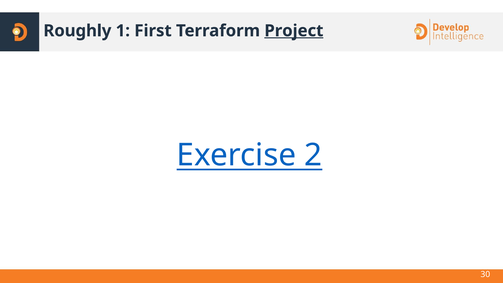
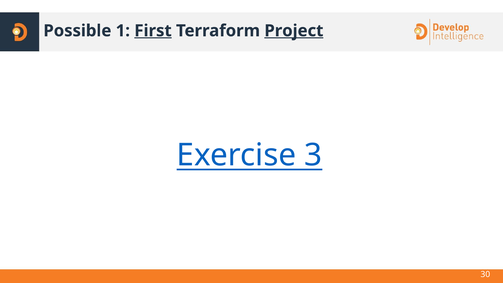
Roughly: Roughly -> Possible (77, 31)
First underline: none -> present (153, 31)
2: 2 -> 3 (313, 155)
